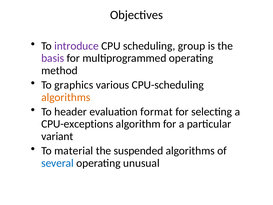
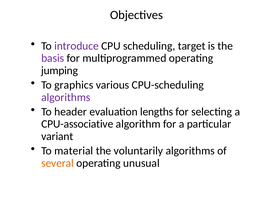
group: group -> target (192, 46)
method: method -> jumping (59, 70)
algorithms colour: orange -> purple (66, 97)
format: format -> lengths (157, 112)
CPU-exceptions: CPU-exceptions -> CPU-associative (77, 124)
suspended: suspended -> voluntarily (138, 151)
several colour: blue -> orange (57, 163)
